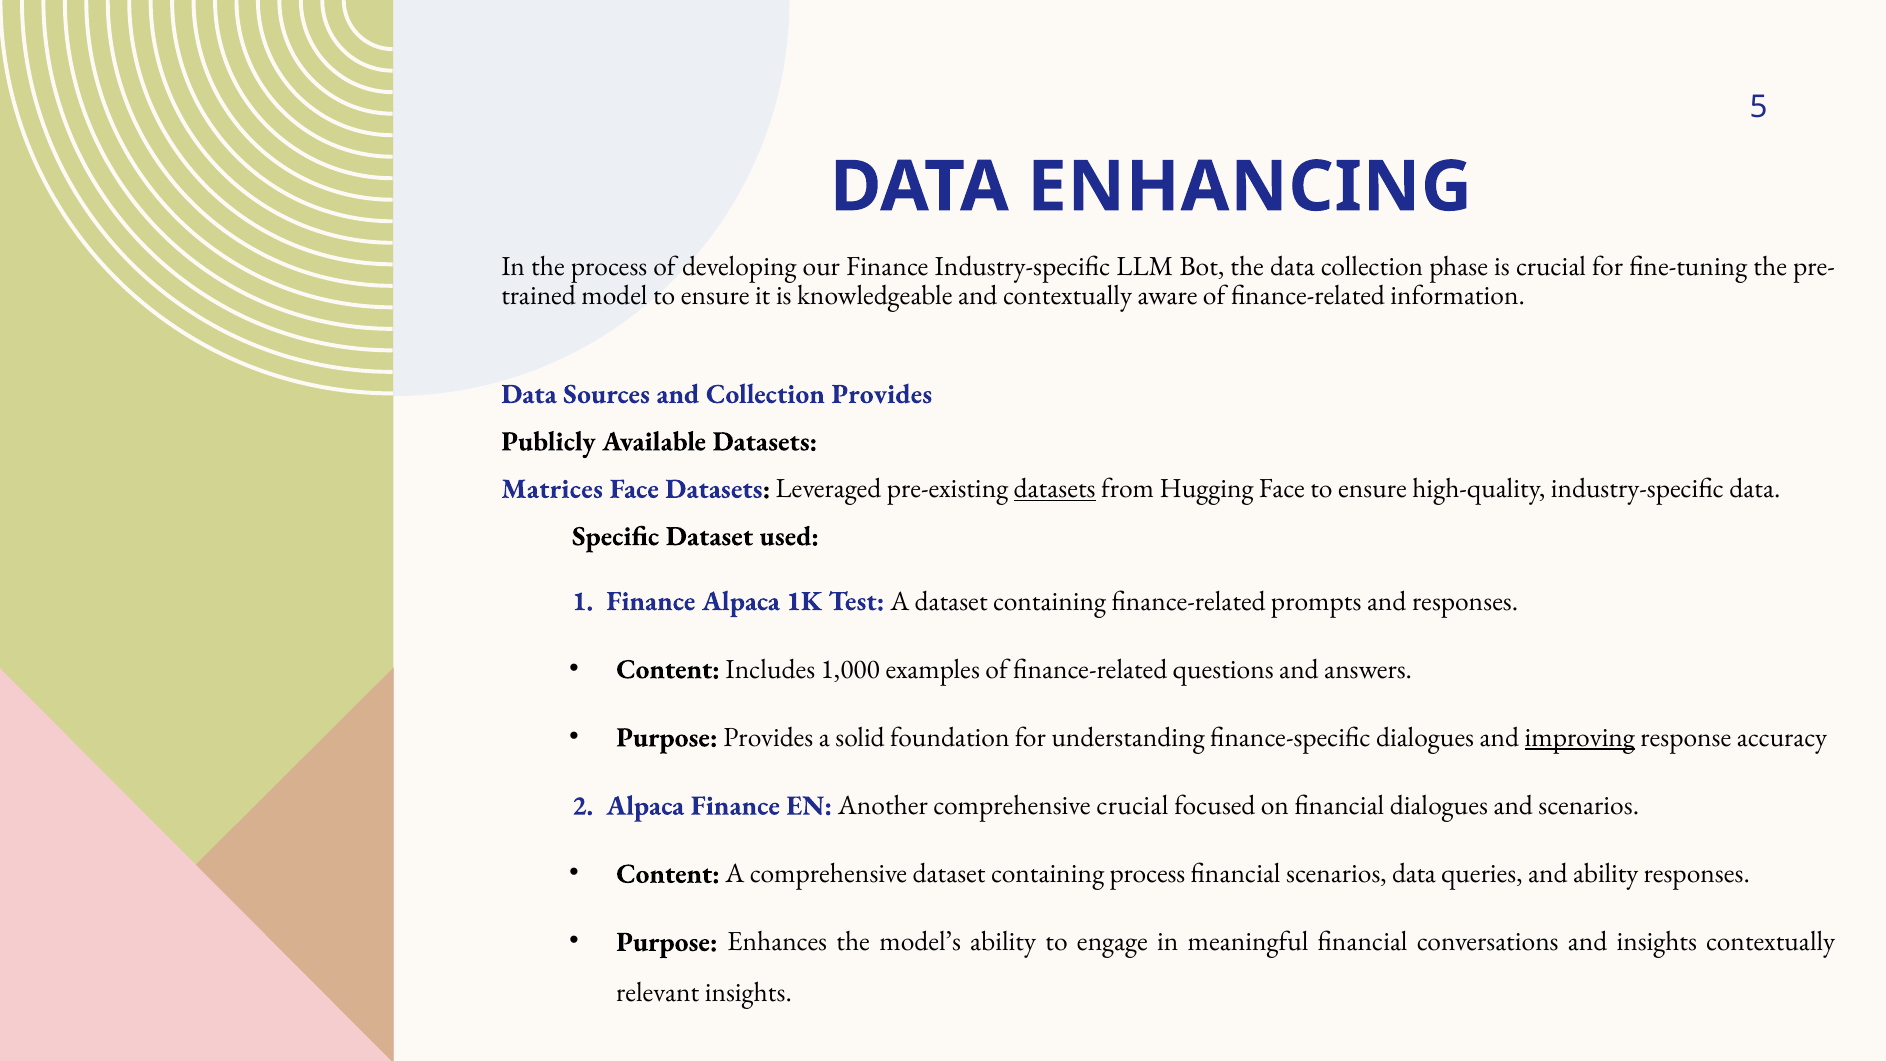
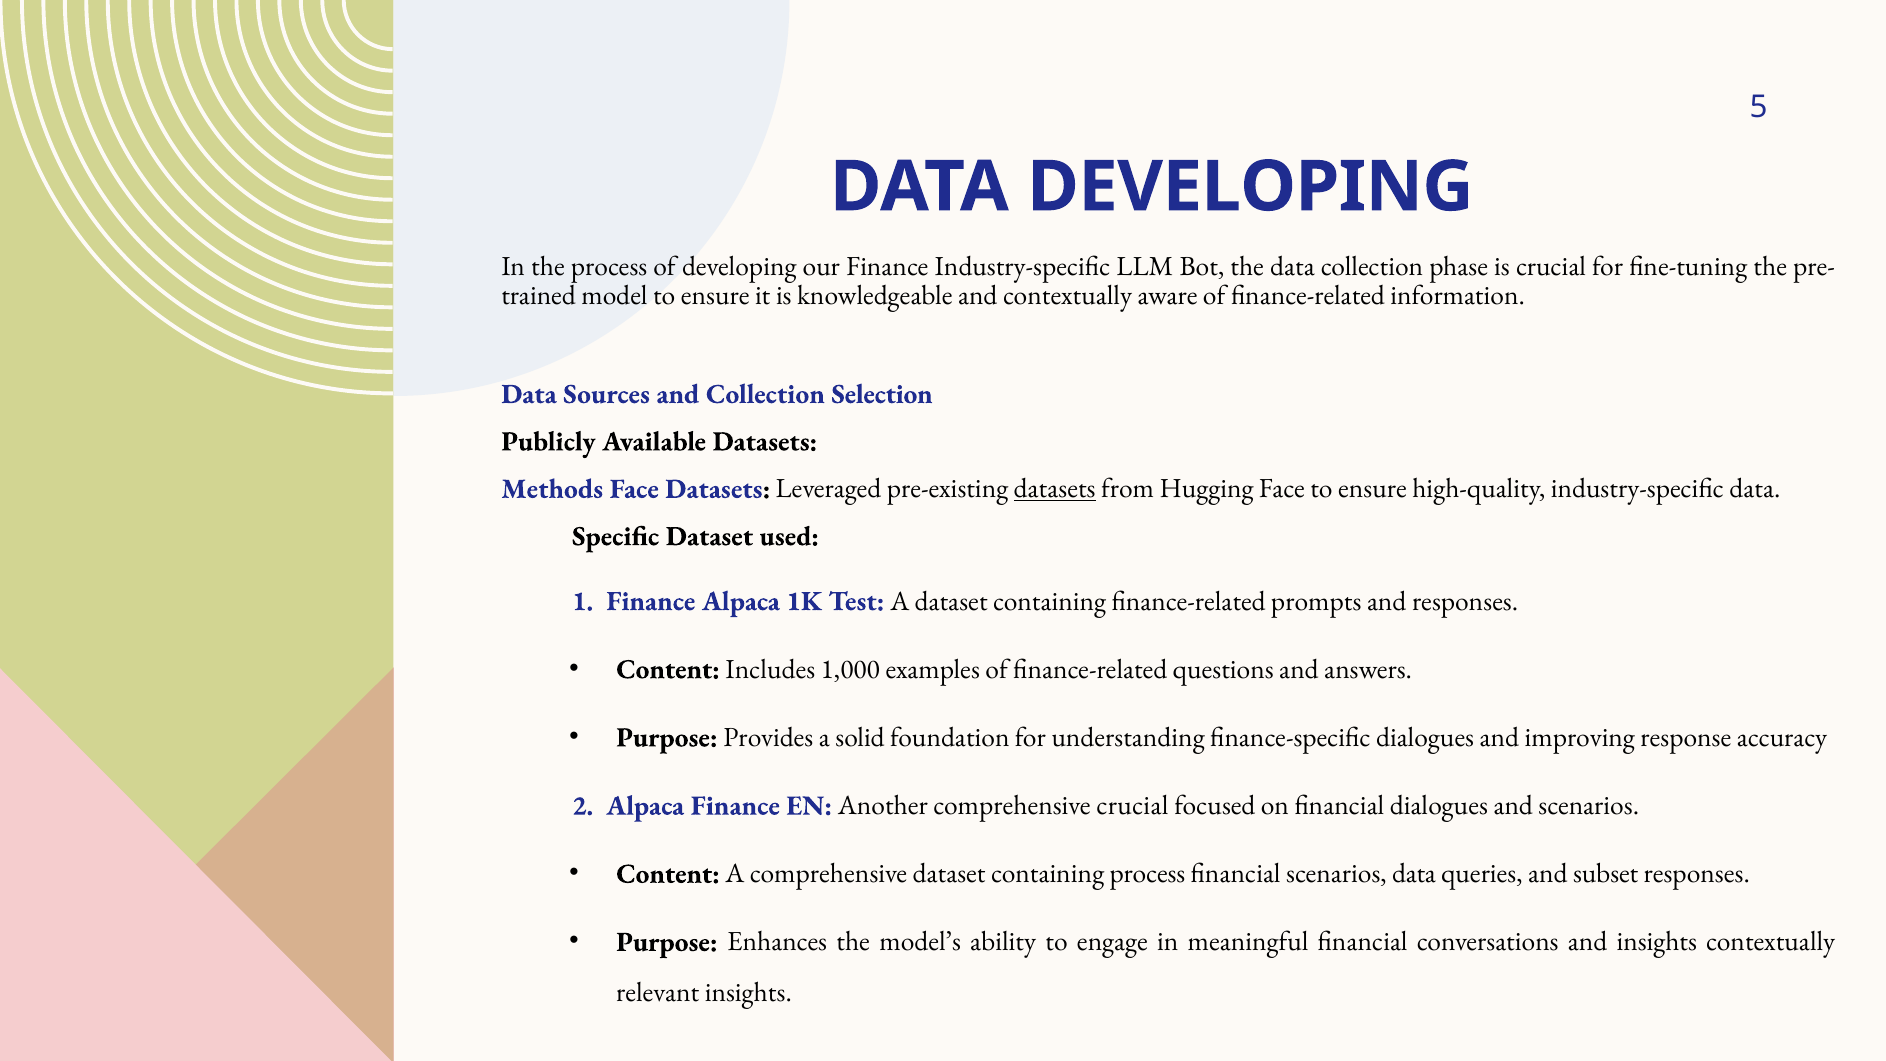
DATA ENHANCING: ENHANCING -> DEVELOPING (1250, 187)
Collection Provides: Provides -> Selection (882, 394)
Matrices: Matrices -> Methods (552, 489)
improving underline: present -> none (1580, 737)
and ability: ability -> subset (1606, 874)
